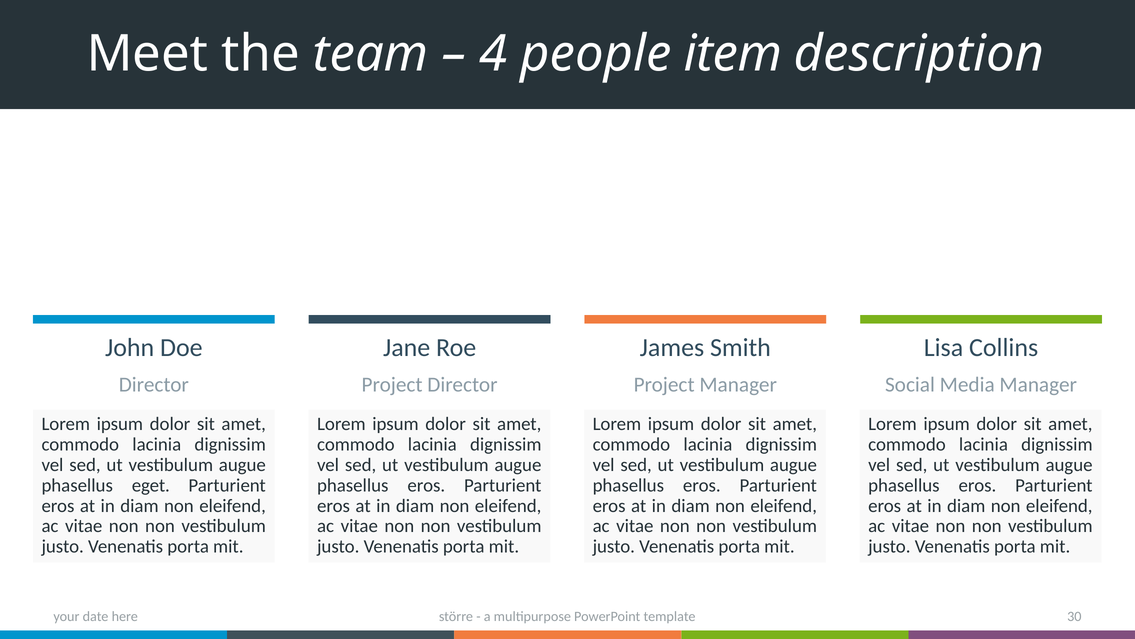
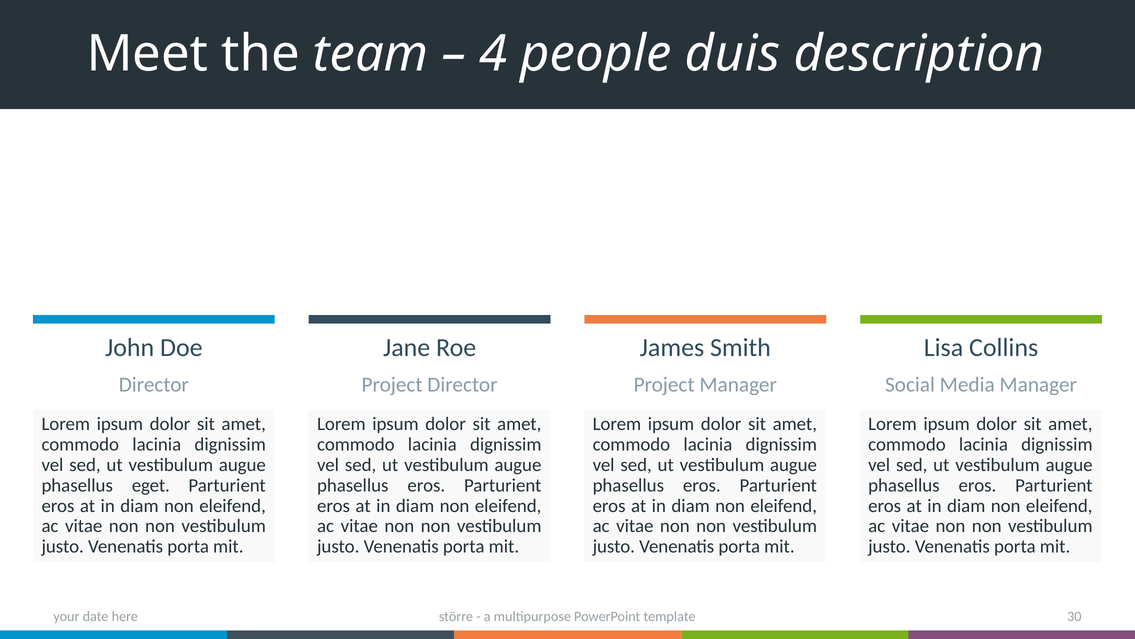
item: item -> duis (732, 54)
